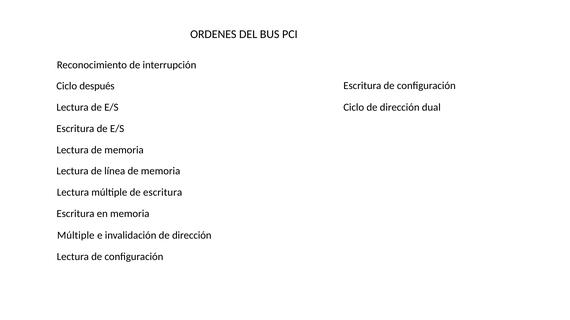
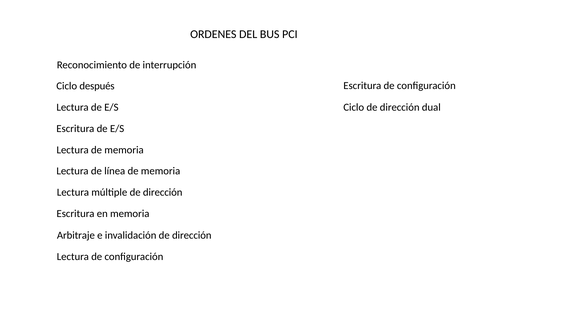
múltiple de escritura: escritura -> dirección (163, 193)
Múltiple: Múltiple -> Arbitraje (76, 236)
